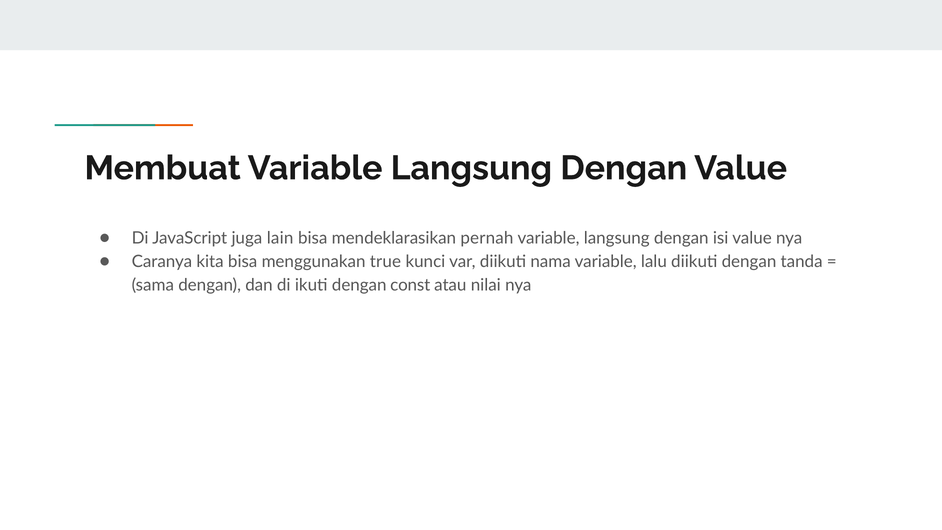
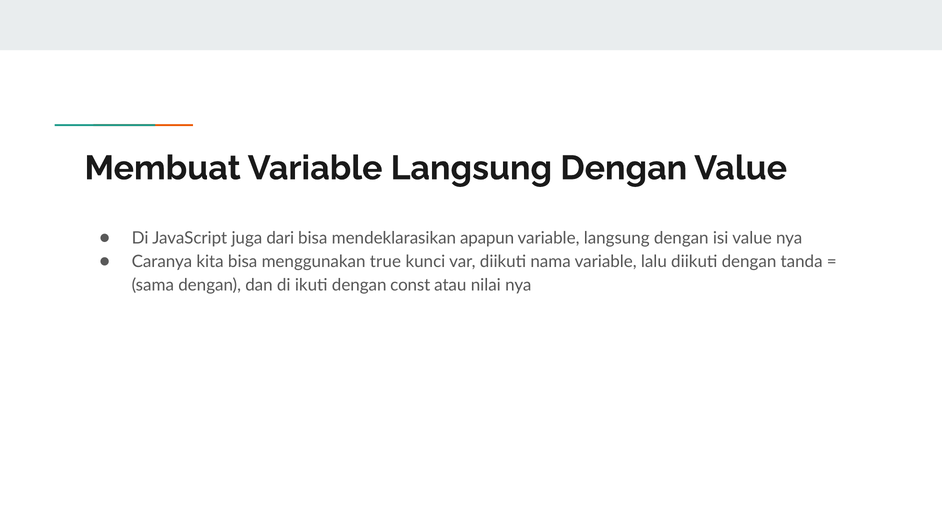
lain: lain -> dari (280, 238)
pernah: pernah -> apapun (487, 238)
